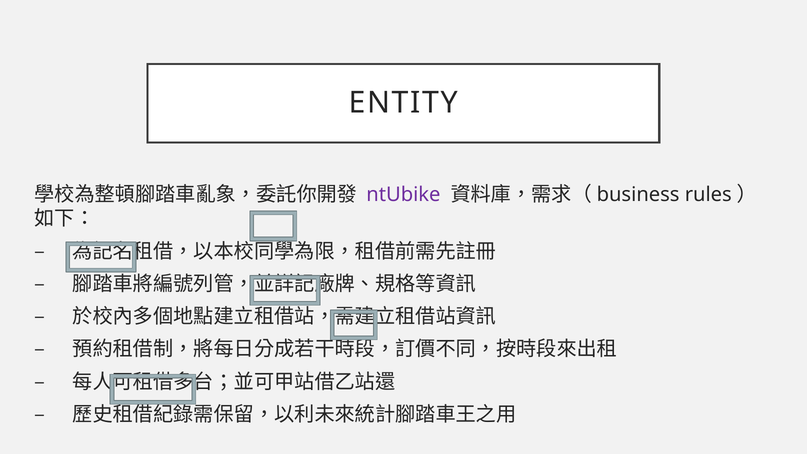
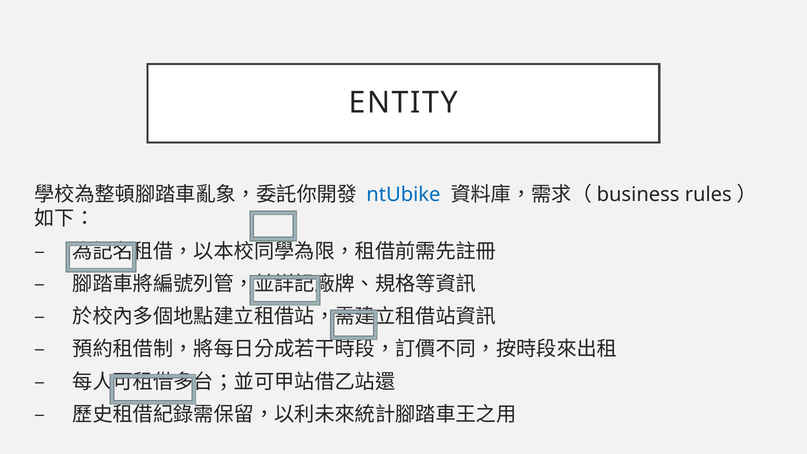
ntUbike colour: purple -> blue (403, 194)
